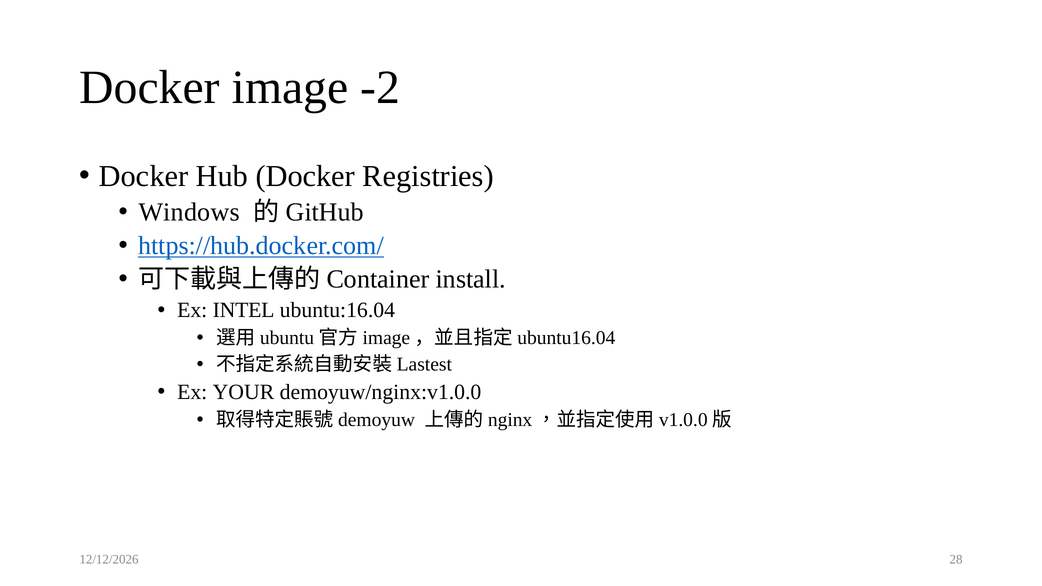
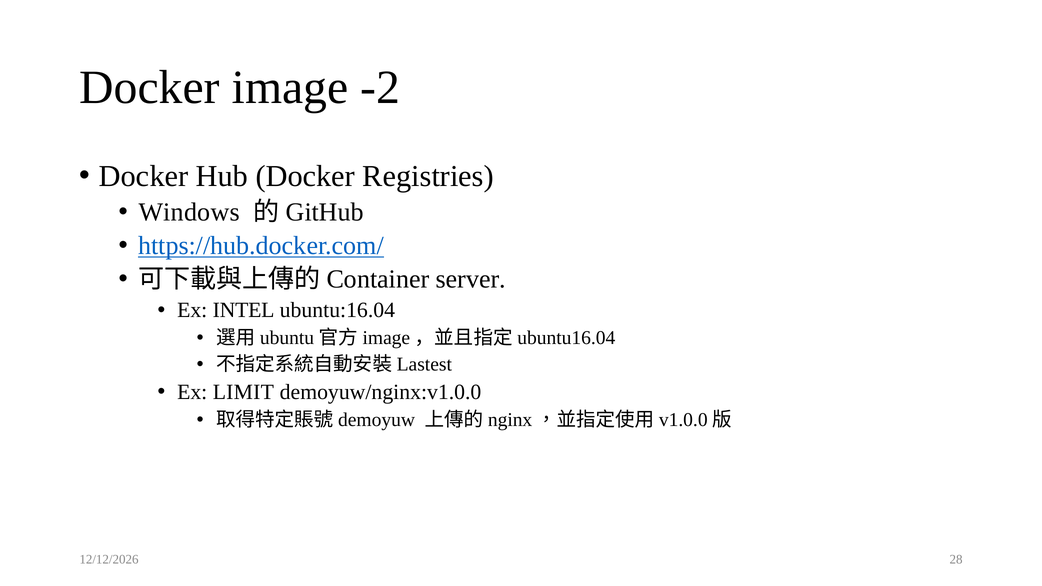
install: install -> server (471, 279)
YOUR: YOUR -> LIMIT (243, 392)
